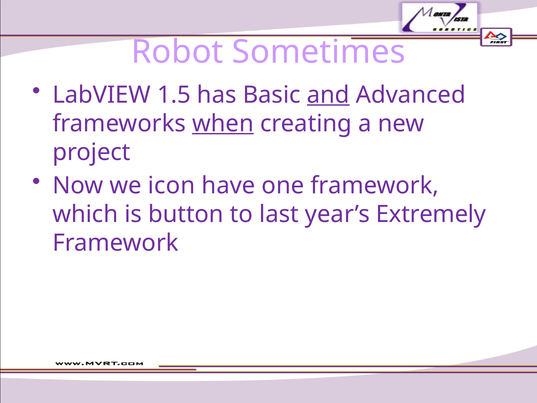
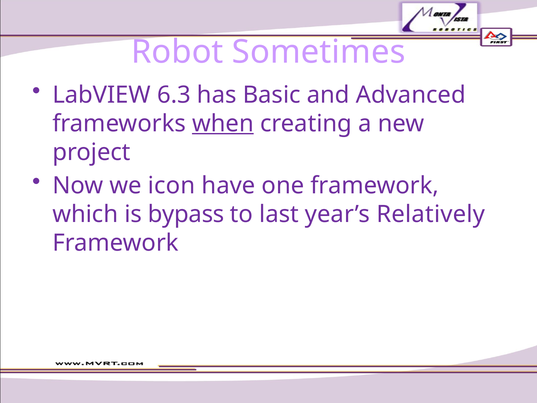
1.5: 1.5 -> 6.3 (174, 95)
and underline: present -> none (328, 95)
button: button -> bypass (186, 214)
Extremely: Extremely -> Relatively (431, 214)
